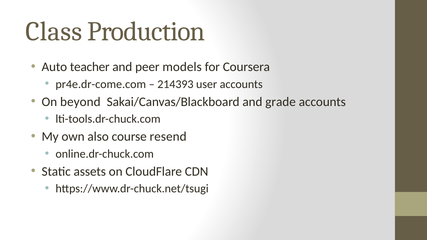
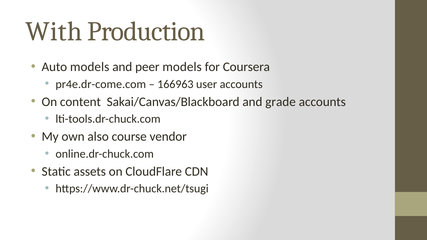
Class: Class -> With (54, 32)
Auto teacher: teacher -> models (90, 67)
214393: 214393 -> 166963 (175, 84)
beyond: beyond -> content (80, 102)
resend: resend -> vendor (168, 137)
